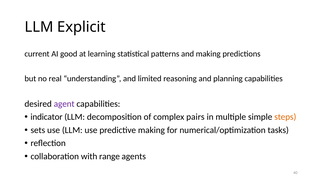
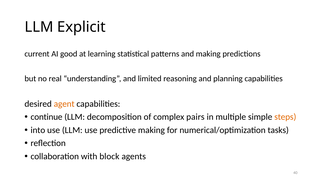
agent colour: purple -> orange (64, 104)
indicator: indicator -> continue (47, 117)
sets: sets -> into (38, 130)
range: range -> block (109, 156)
